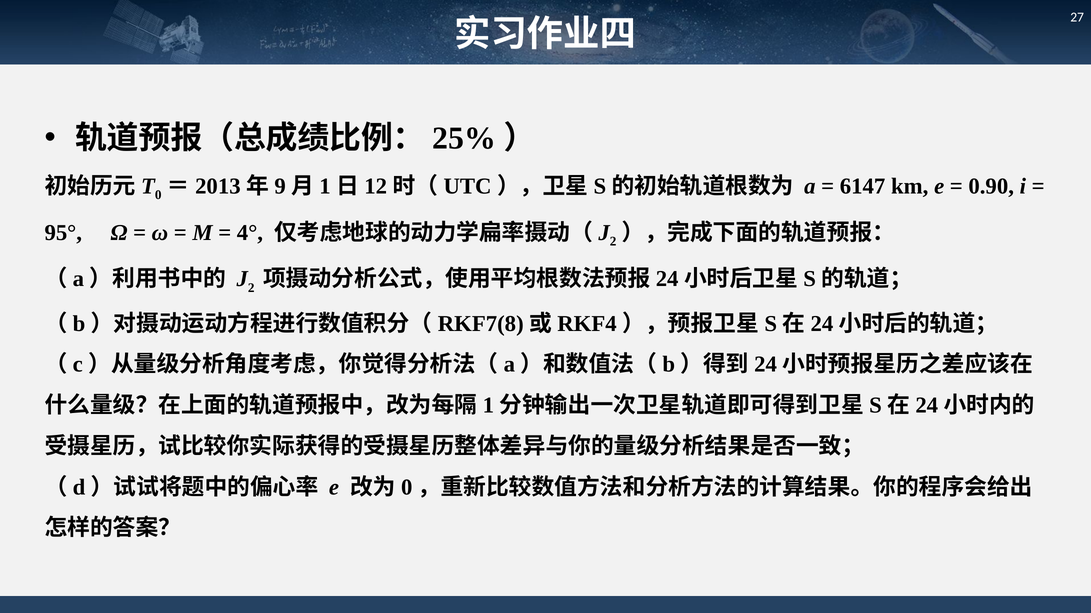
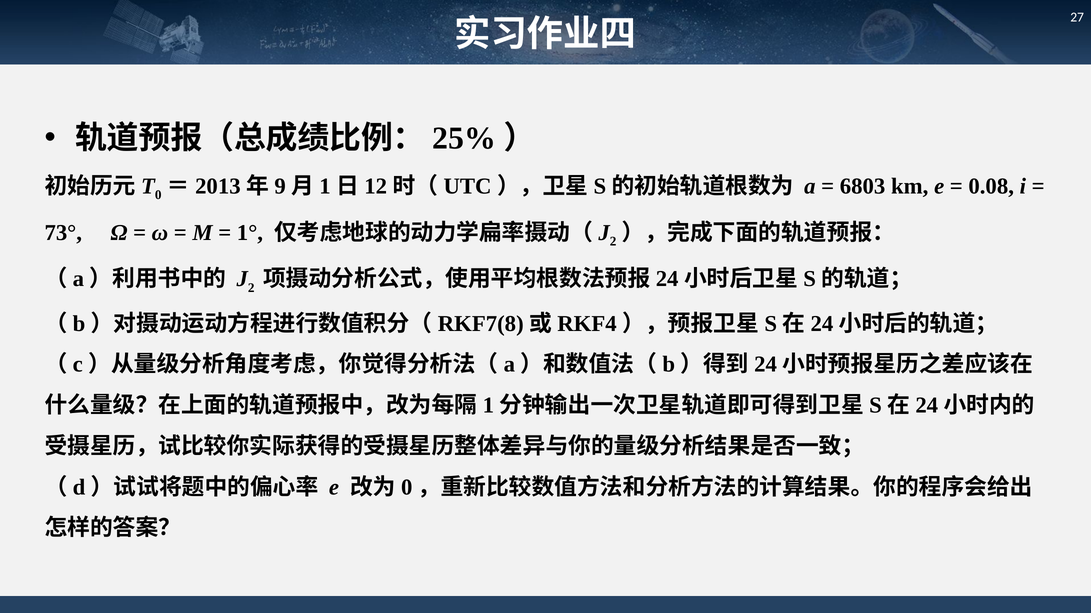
6147: 6147 -> 6803 (863, 186)
0.90: 0.90 -> 0.08 (991, 186)
95°: 95° -> 73° (63, 233)
4°: 4° -> 1° (250, 233)
